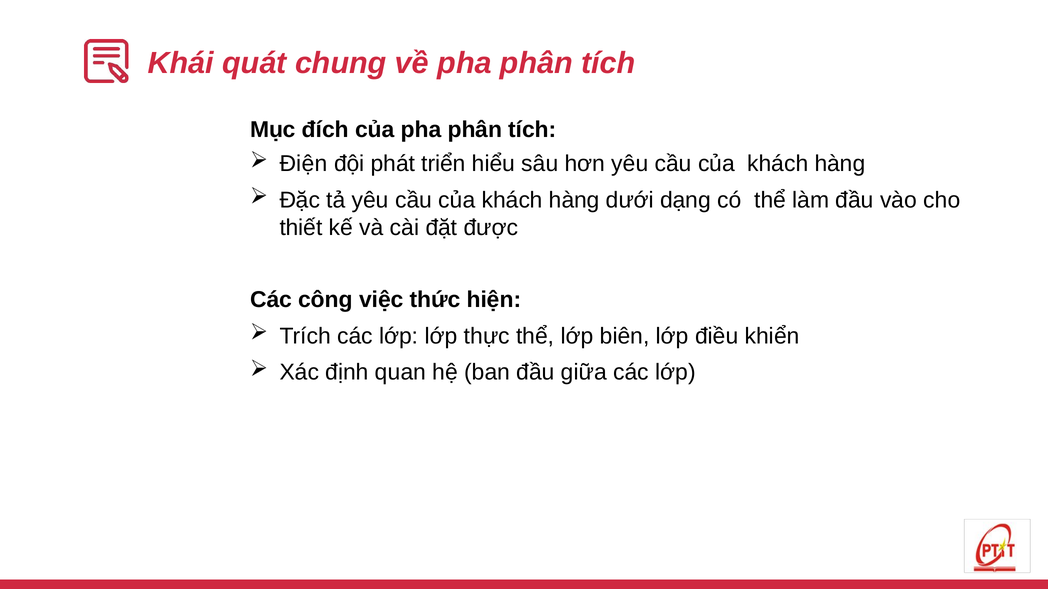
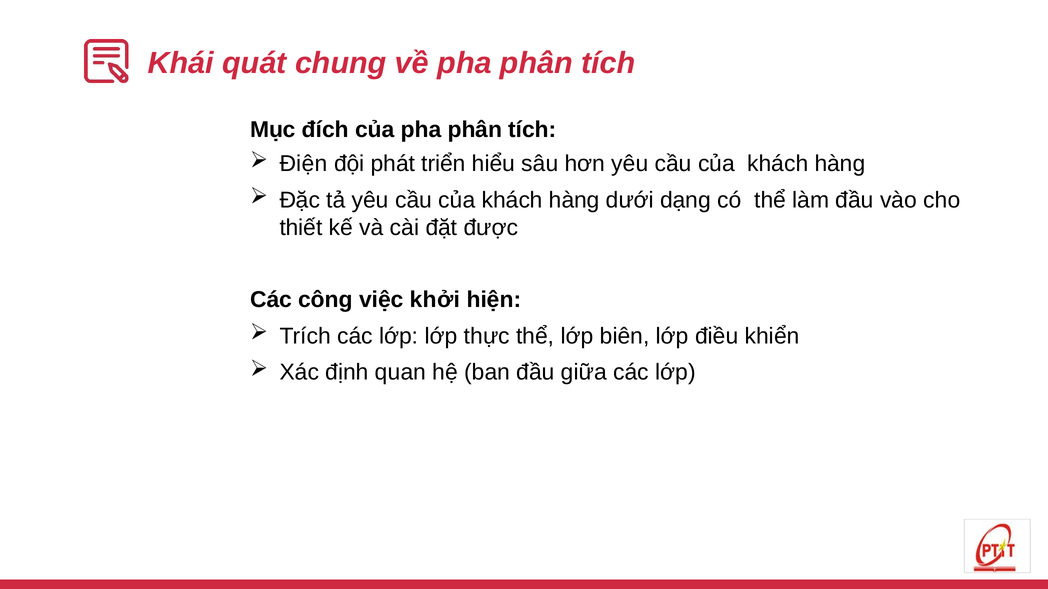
thức: thức -> khởi (435, 300)
